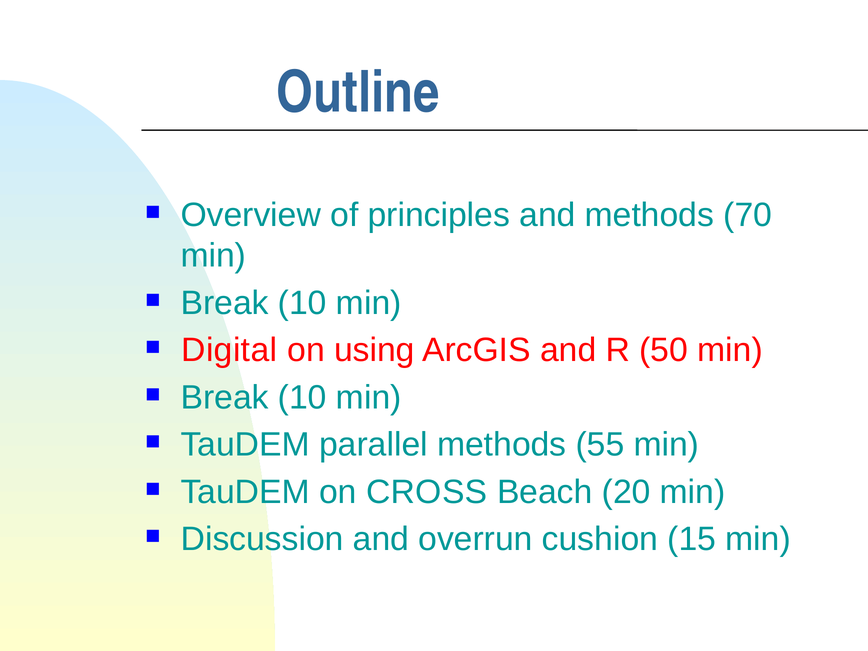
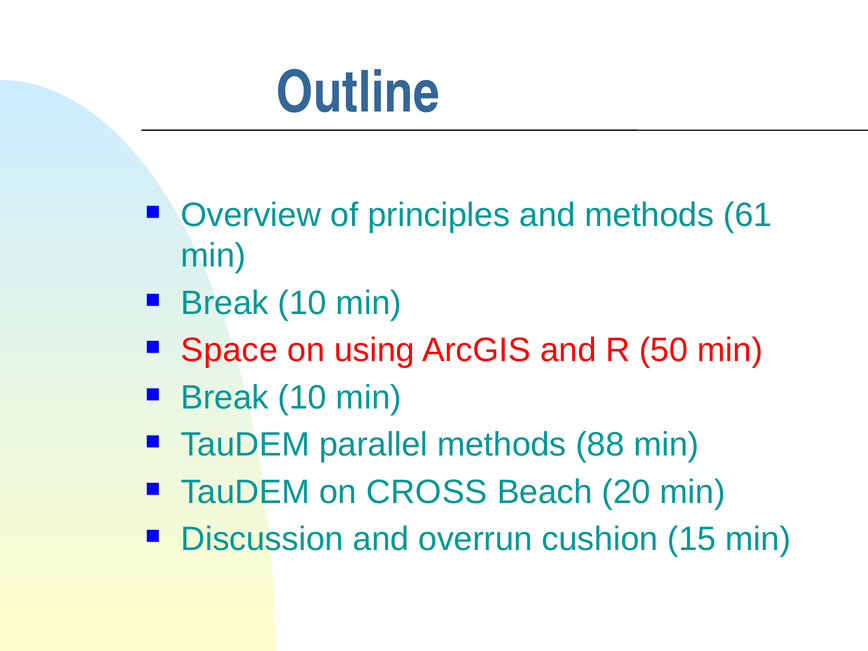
70: 70 -> 61 (748, 215)
Digital: Digital -> Space (229, 350)
55: 55 -> 88 (600, 445)
